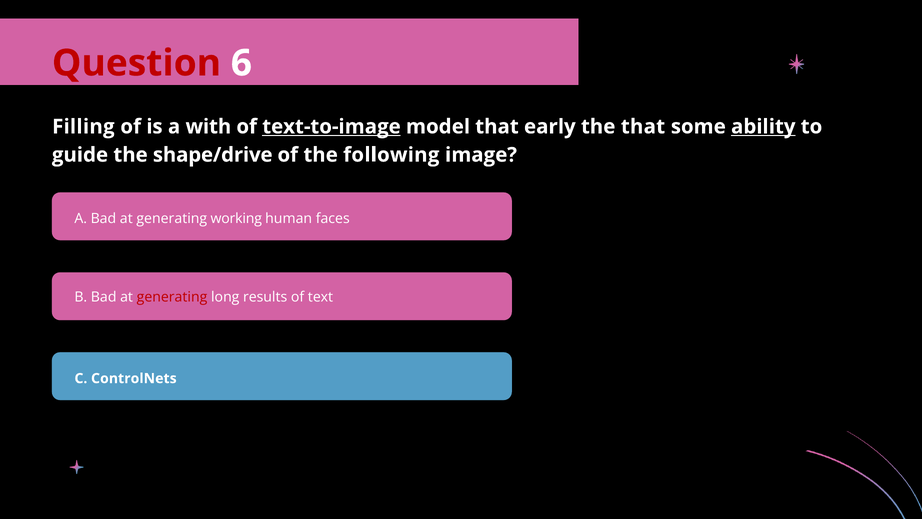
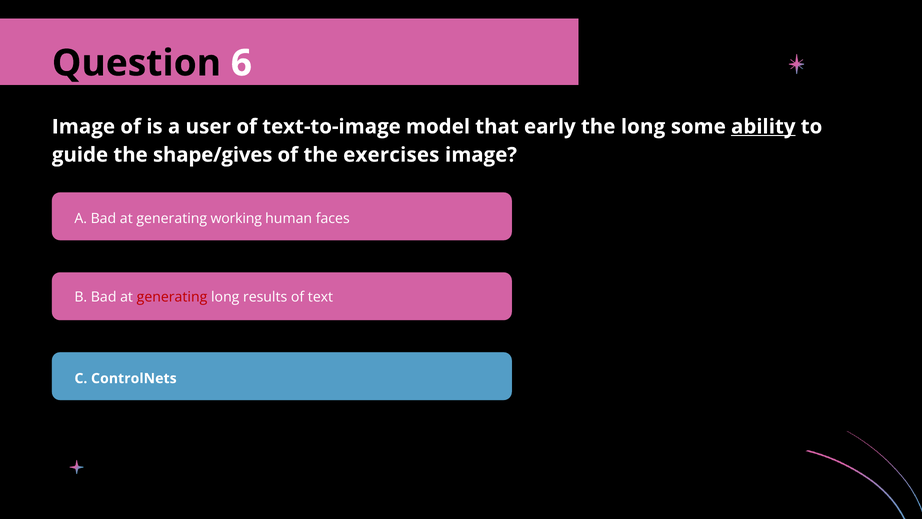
Question colour: red -> black (136, 63)
Filling: Filling -> Image (83, 127)
with: with -> user (208, 127)
text-to-image underline: present -> none (331, 127)
the that: that -> long (643, 127)
shape/drive: shape/drive -> shape/gives (213, 155)
following: following -> exercises (391, 155)
